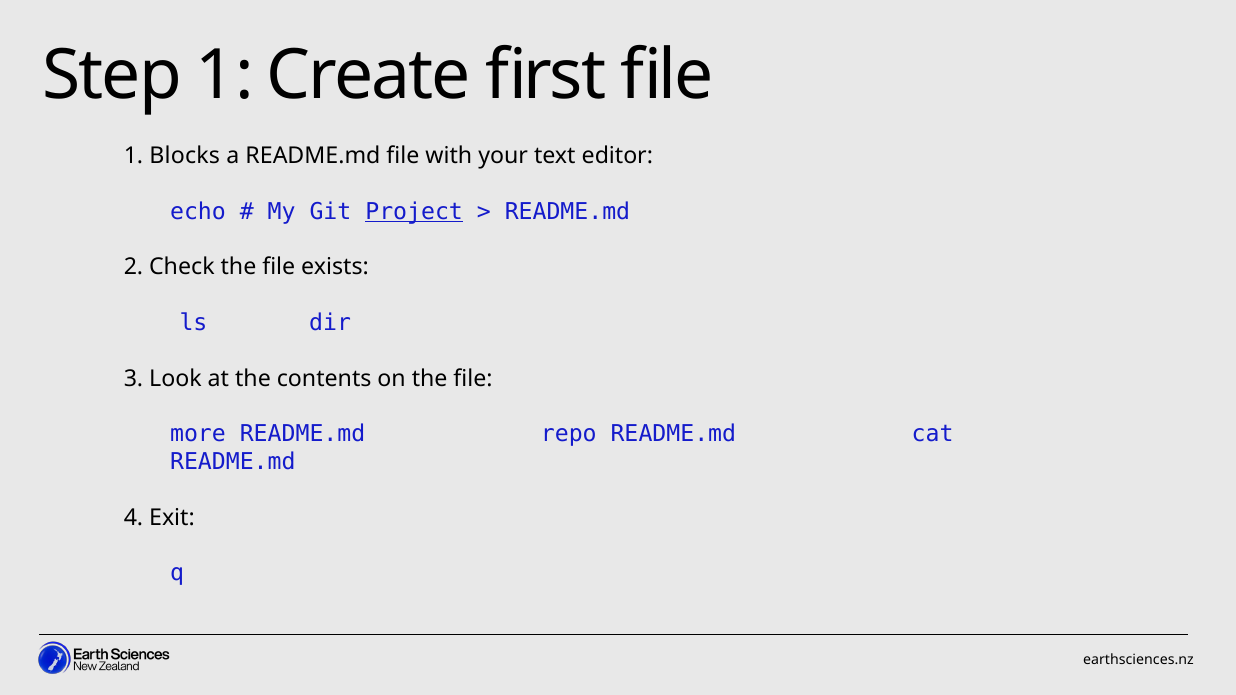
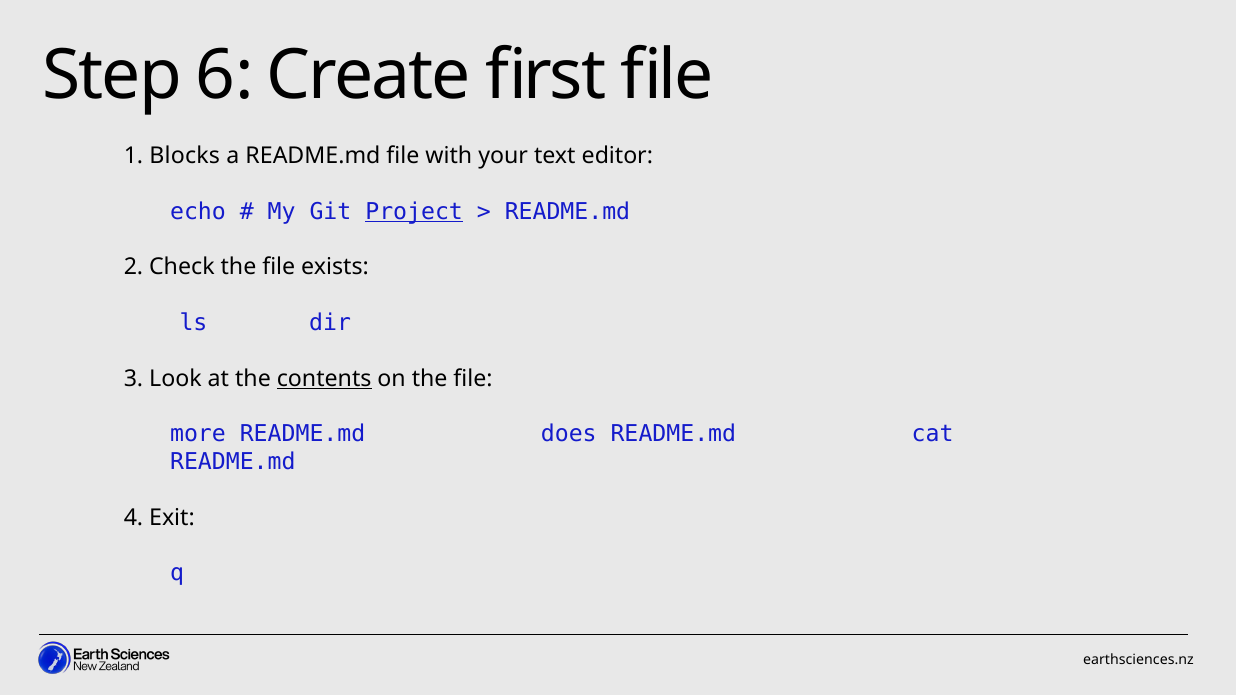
Step 1: 1 -> 6 (225, 76)
contents underline: none -> present (324, 379)
repo: repo -> does (569, 434)
